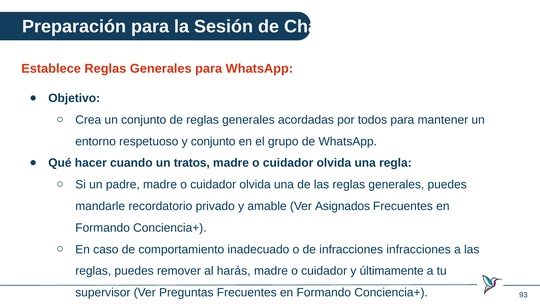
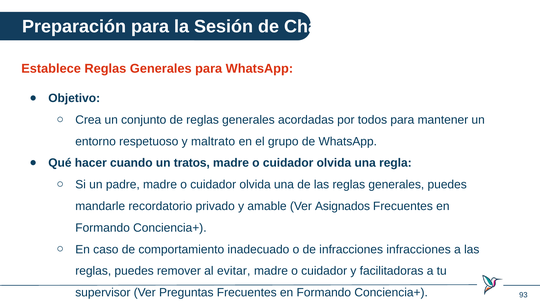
y conjunto: conjunto -> maltrato (213, 141)
harás: harás -> evitar (234, 271)
últimamente: últimamente -> facilitadoras (392, 271)
